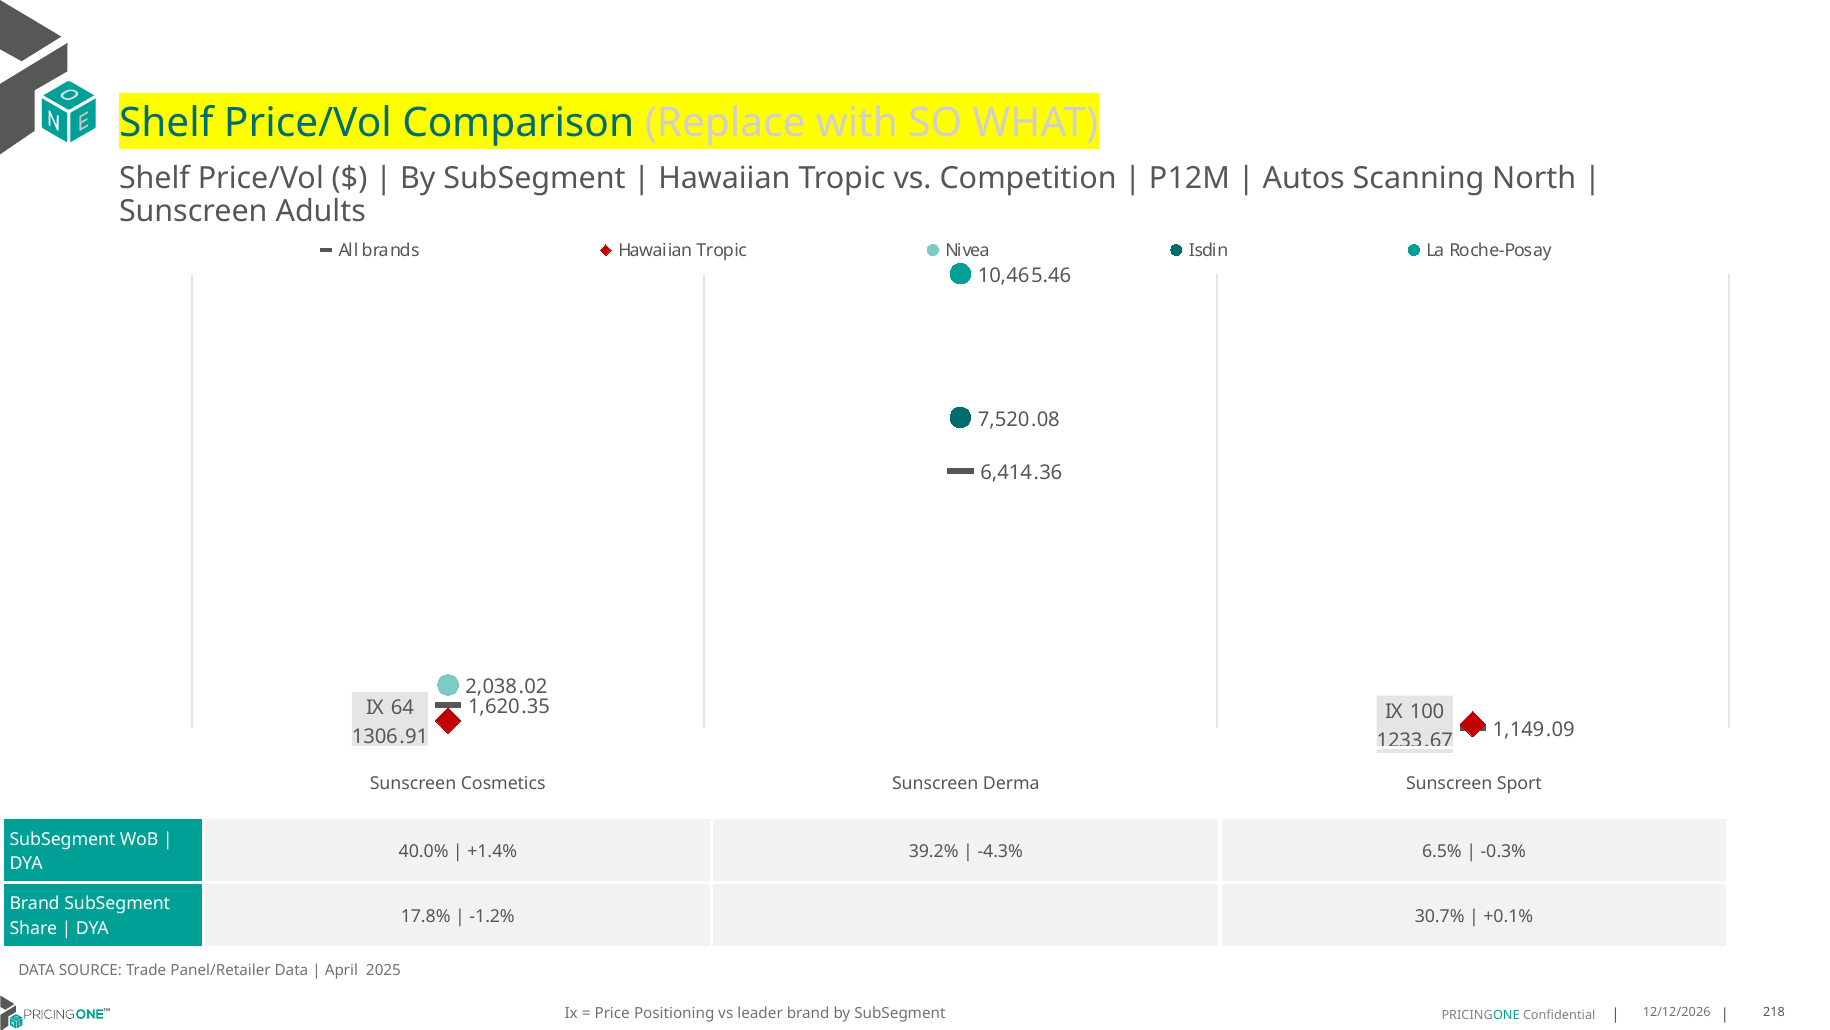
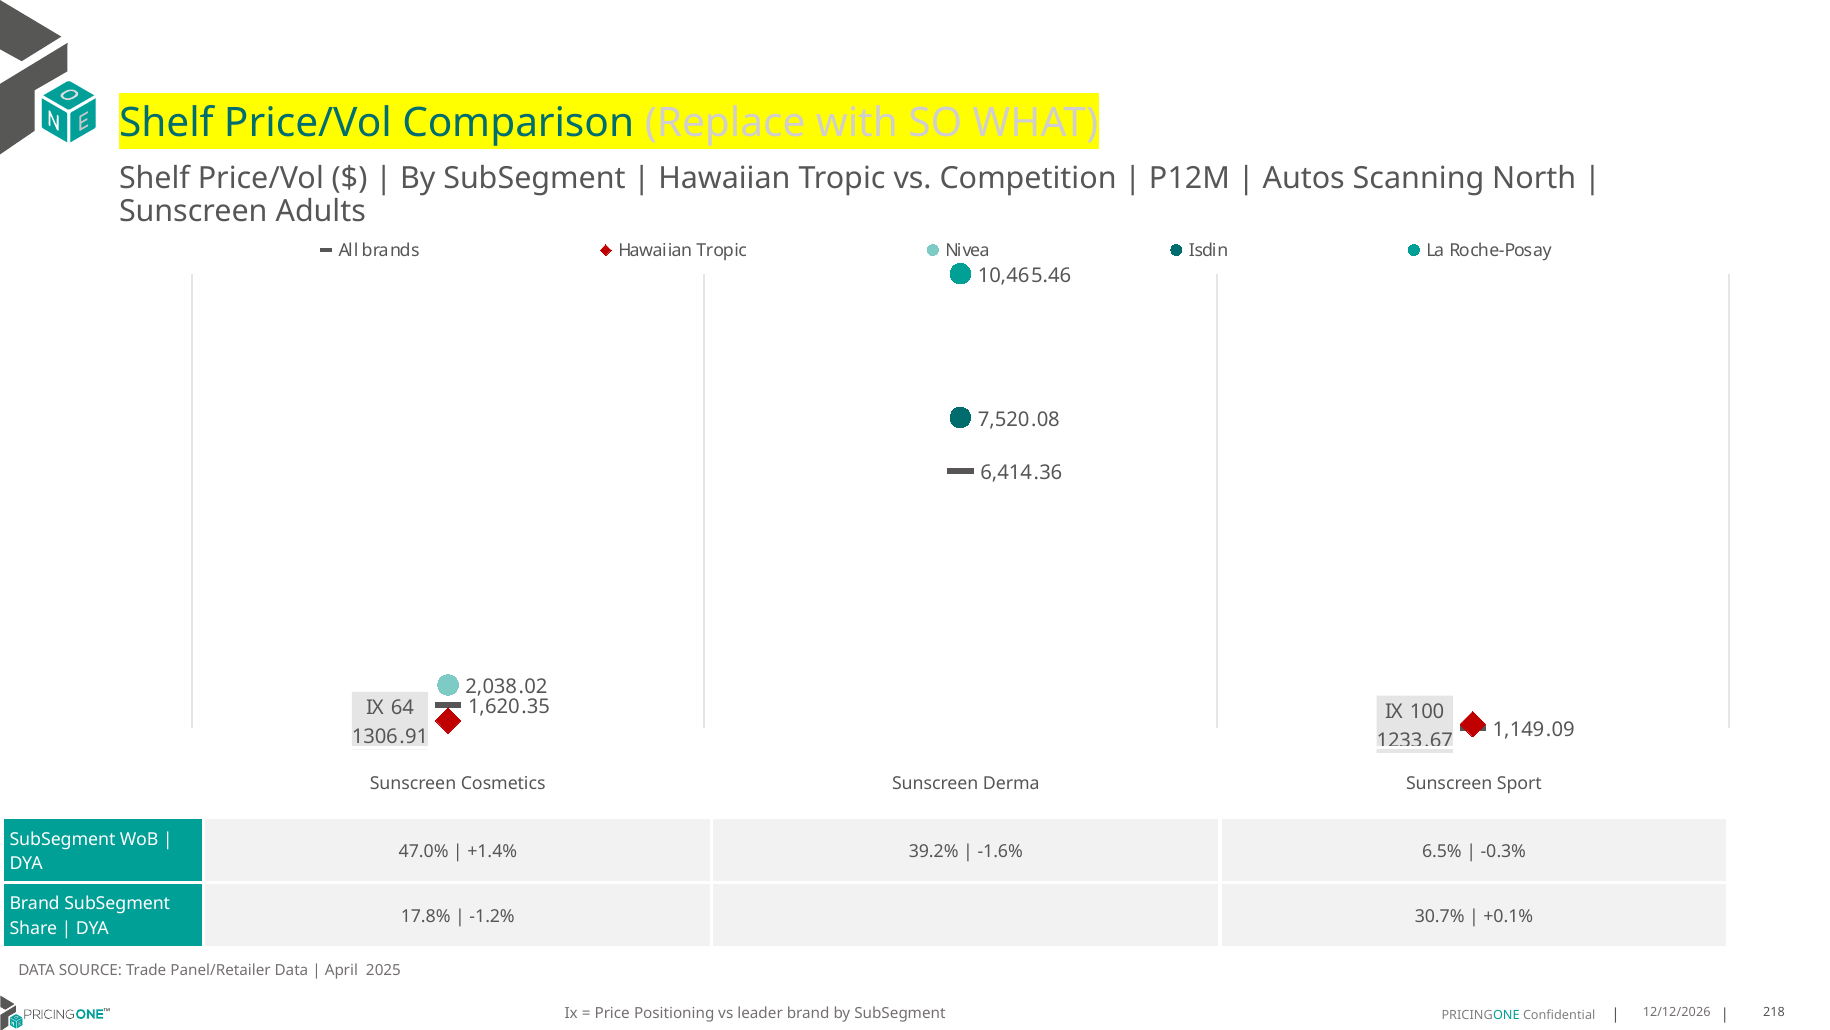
40.0%: 40.0% -> 47.0% (424, 851)
-4.3%: -4.3% -> -1.6% (1000, 851)
